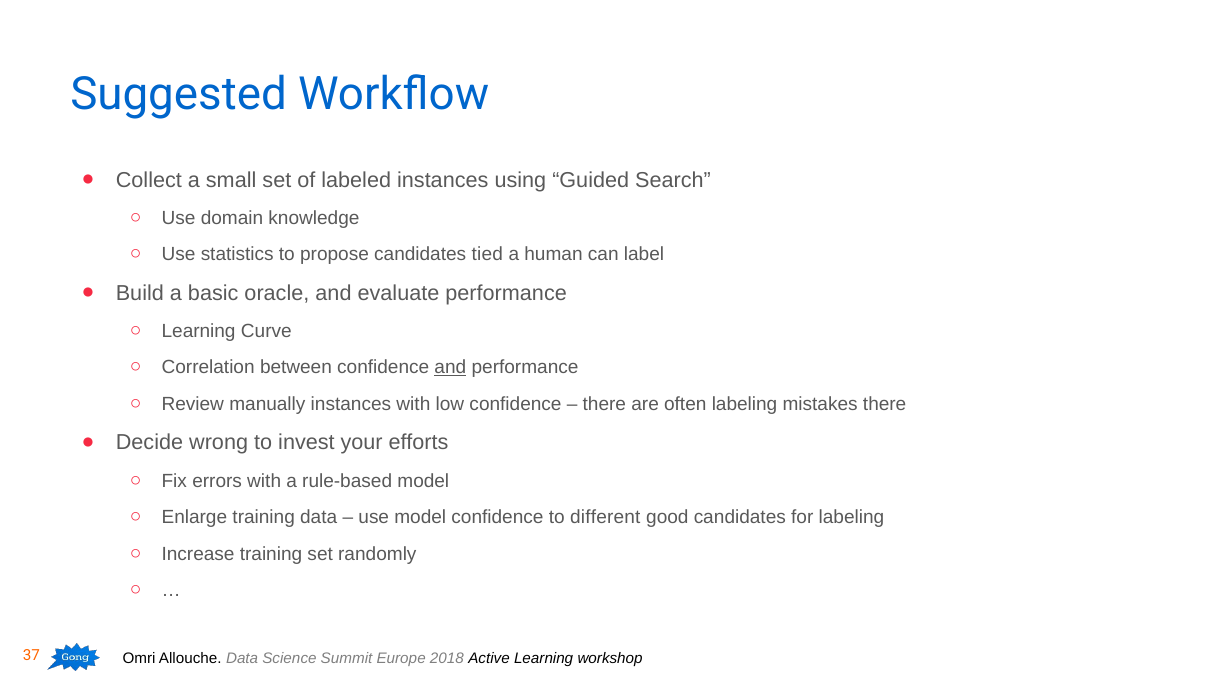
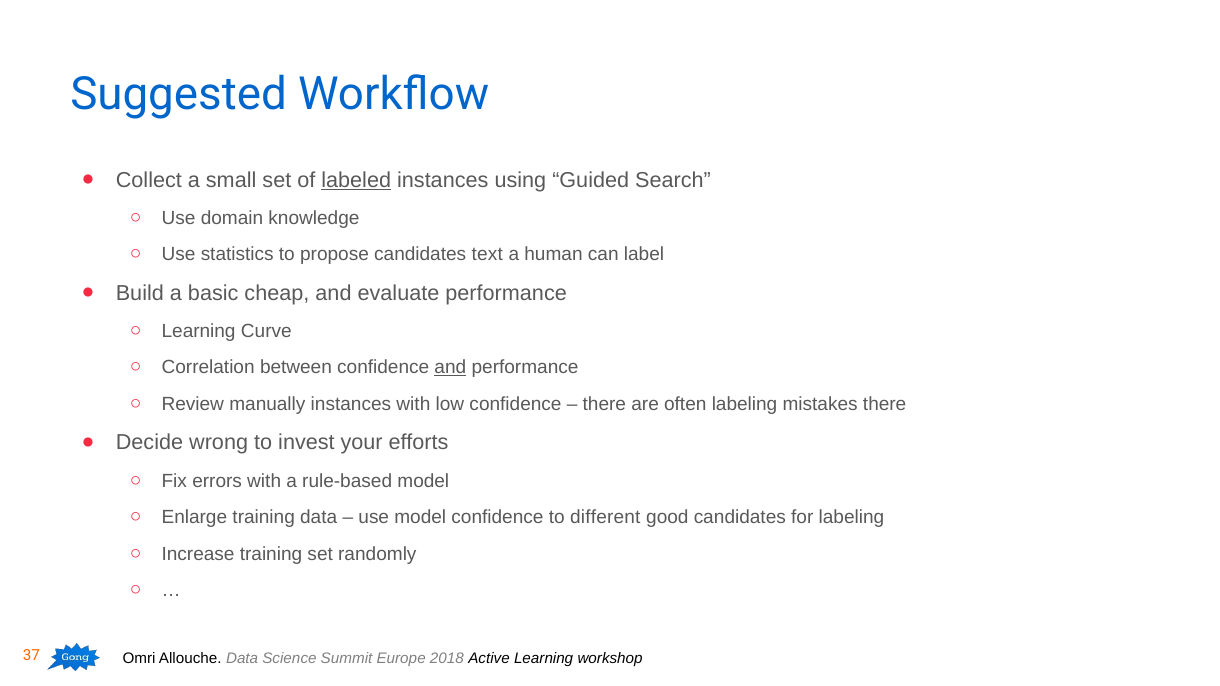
labeled underline: none -> present (356, 180)
tied: tied -> text (487, 255)
oracle: oracle -> cheap (277, 293)
